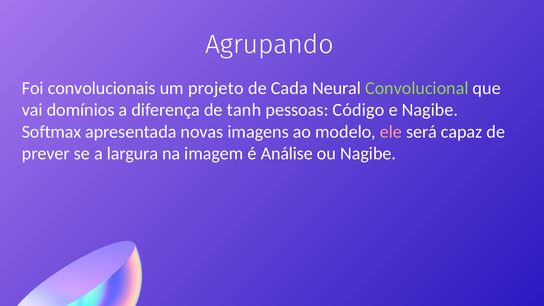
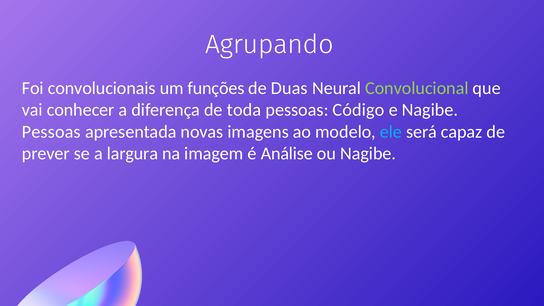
projeto: projeto -> funções (216, 88)
Cada: Cada -> Duas (289, 88)
domínios: domínios -> conhecer (81, 110)
tanh: tanh -> toda (244, 110)
Softmax: Softmax -> Pessoas (51, 132)
ele colour: pink -> light blue (391, 132)
